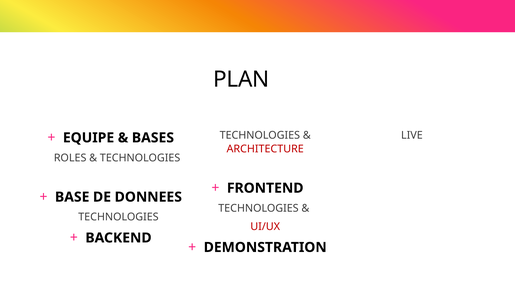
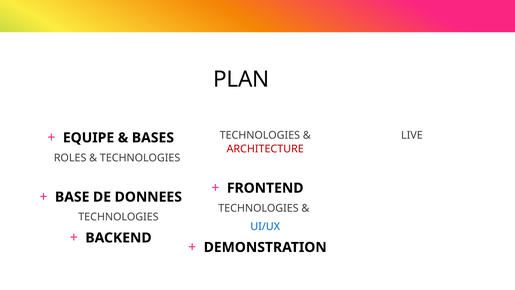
UI/UX colour: red -> blue (265, 226)
